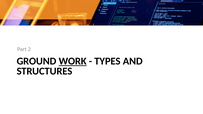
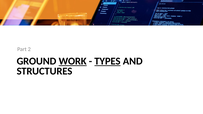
TYPES underline: none -> present (108, 61)
